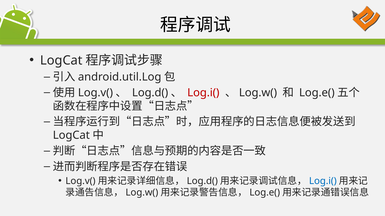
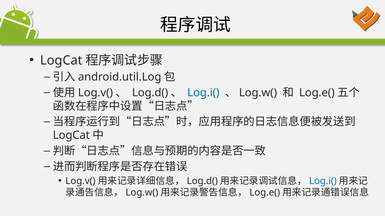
Log.i( colour: red -> blue (203, 93)
